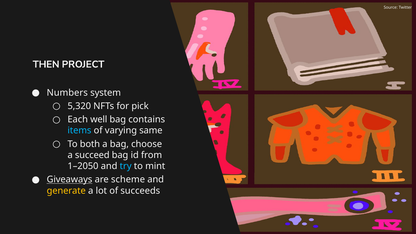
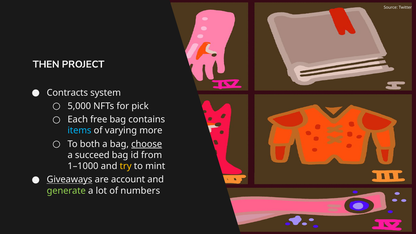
Numbers: Numbers -> Contracts (67, 93)
5,320: 5,320 -> 5,000 (79, 106)
well: well -> free (99, 119)
same: same -> more (151, 131)
choose underline: none -> present (147, 144)
1–2050: 1–2050 -> 1–1000 (83, 166)
try colour: light blue -> yellow (126, 166)
scheme: scheme -> account (128, 180)
generate colour: yellow -> light green (66, 191)
succeeds: succeeds -> numbers (140, 191)
